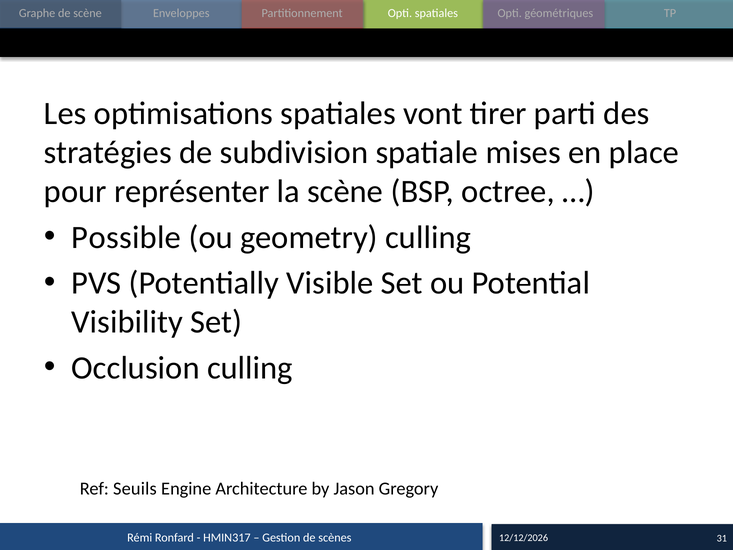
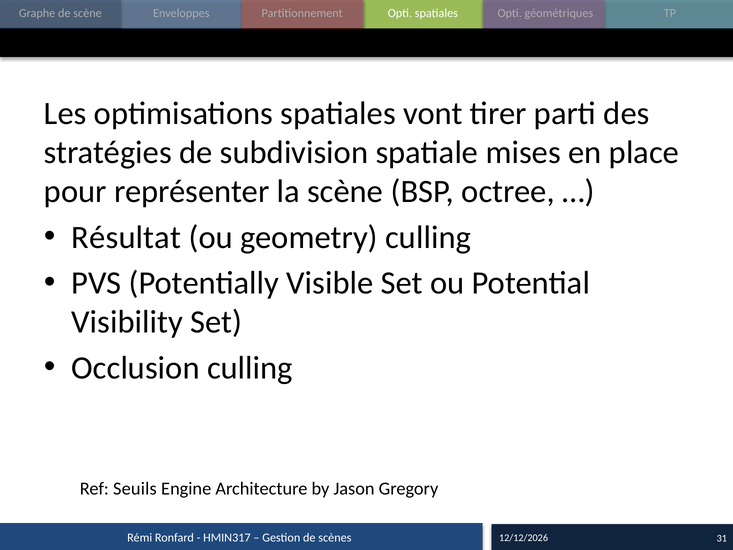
Possible: Possible -> Résultat (126, 237)
